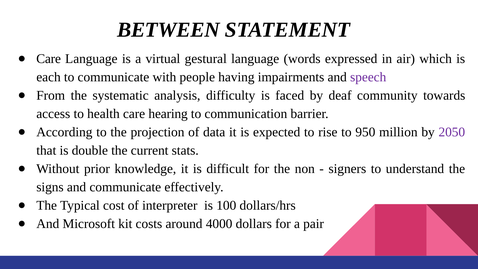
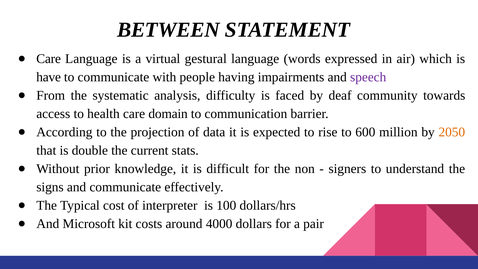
each: each -> have (49, 77)
hearing: hearing -> domain (168, 114)
950: 950 -> 600 (365, 132)
2050 colour: purple -> orange (452, 132)
